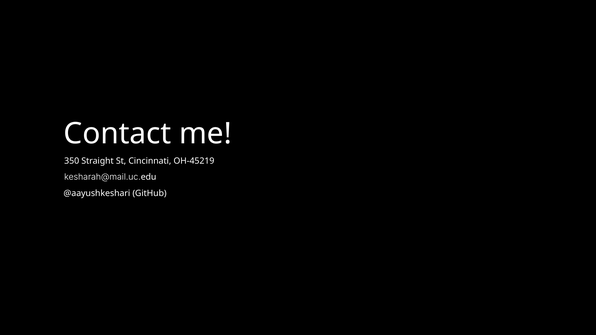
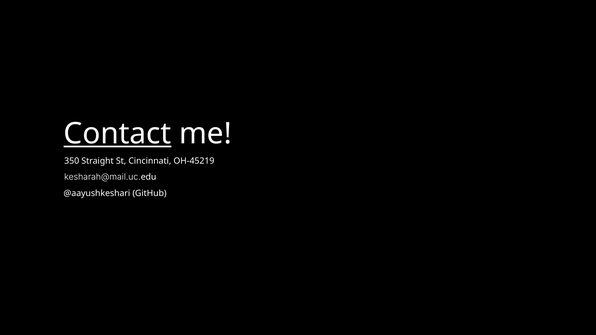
Contact underline: none -> present (117, 134)
